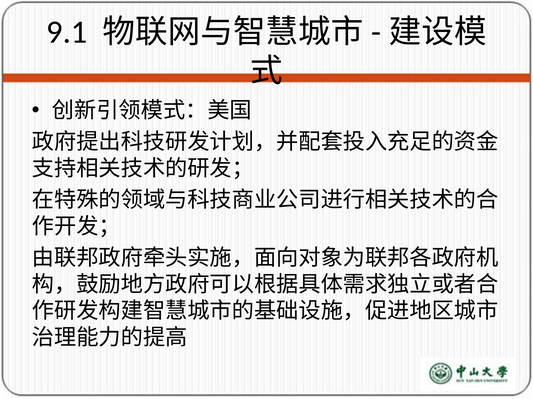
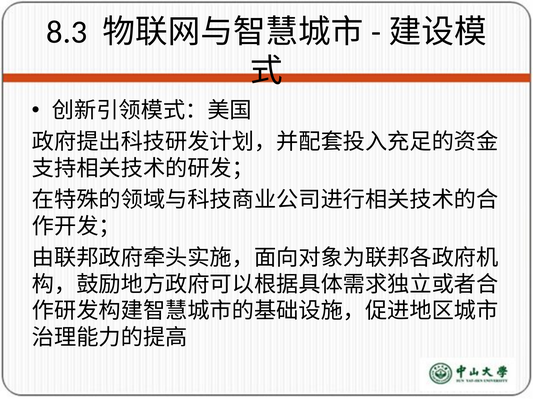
9.1: 9.1 -> 8.3 (67, 32)
